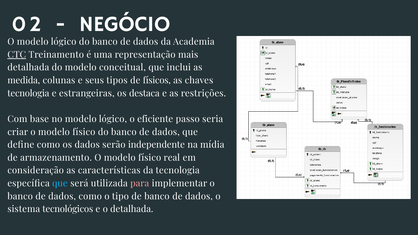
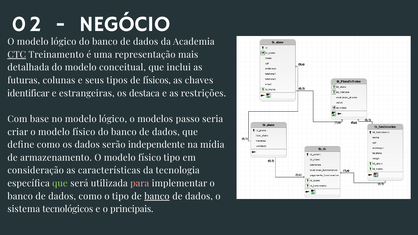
medida: medida -> futuras (24, 81)
tecnologia: tecnologia -> identificar (28, 93)
eficiente: eficiente -> modelos (155, 119)
físico real: real -> tipo (172, 158)
que colour: light blue -> light green (60, 184)
banco underline: none -> present (157, 196)
o detalhada: detalhada -> principais (132, 209)
